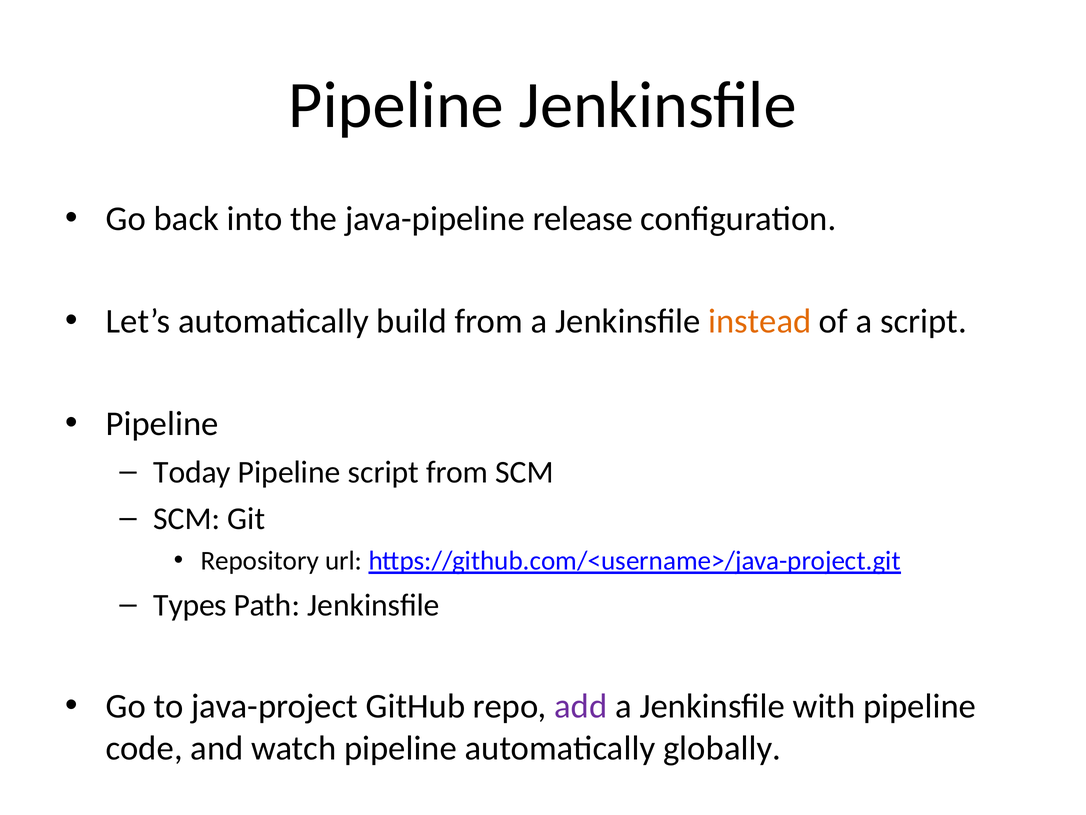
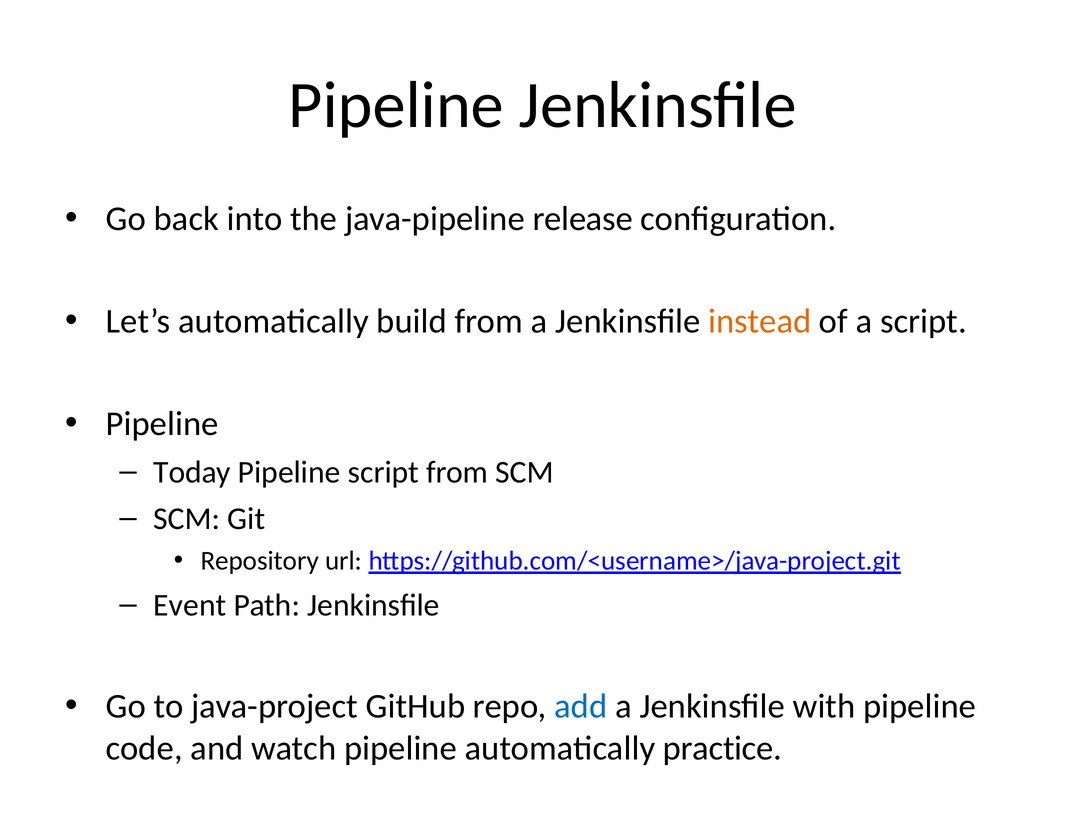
Types: Types -> Event (190, 605)
add colour: purple -> blue (581, 706)
globally: globally -> practice (722, 748)
